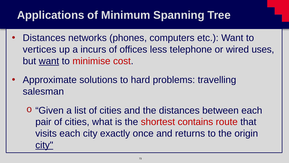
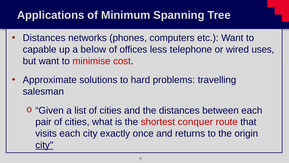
vertices: vertices -> capable (40, 49)
incurs: incurs -> below (93, 49)
want underline: present -> none (49, 61)
contains: contains -> conquer (195, 122)
